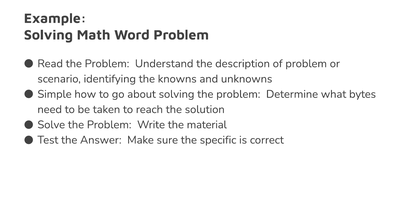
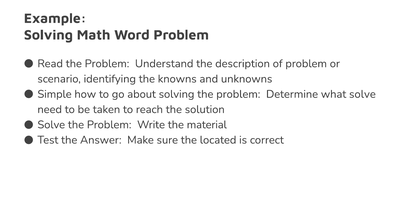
what bytes: bytes -> solve (362, 94)
specific: specific -> located (218, 140)
